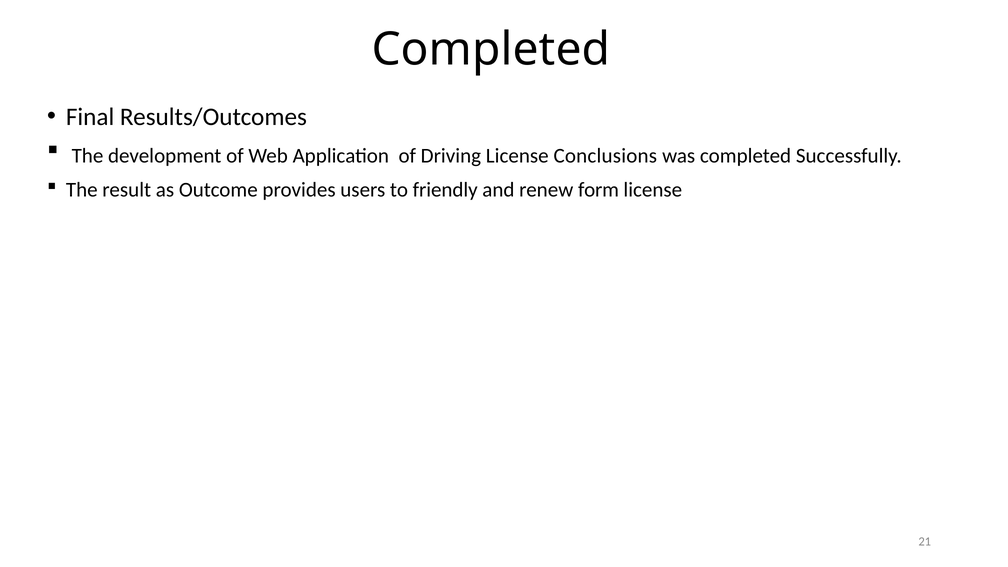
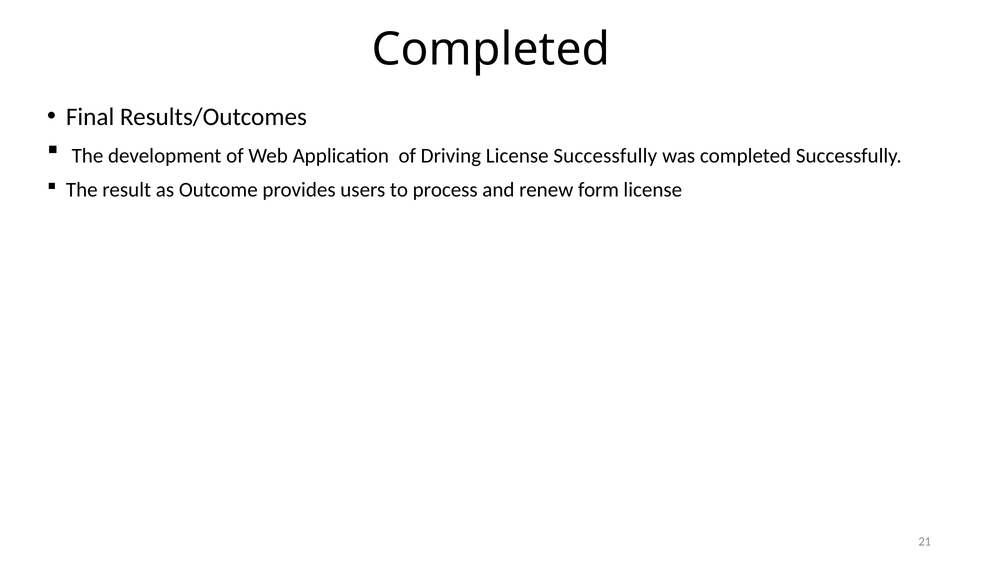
License Conclusions: Conclusions -> Successfully (605, 156)
friendly: friendly -> process (445, 190)
